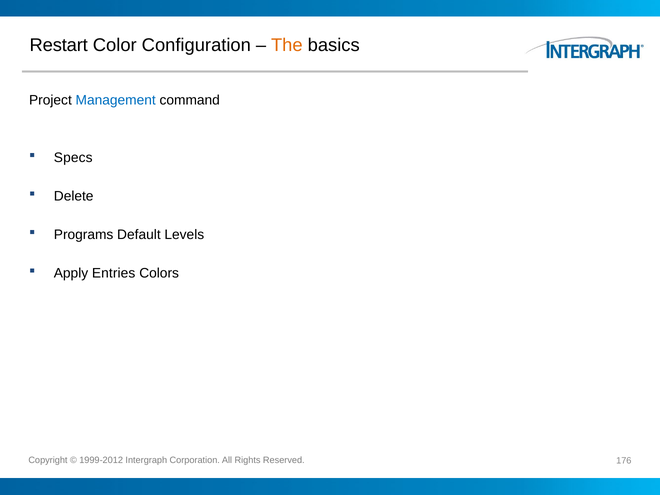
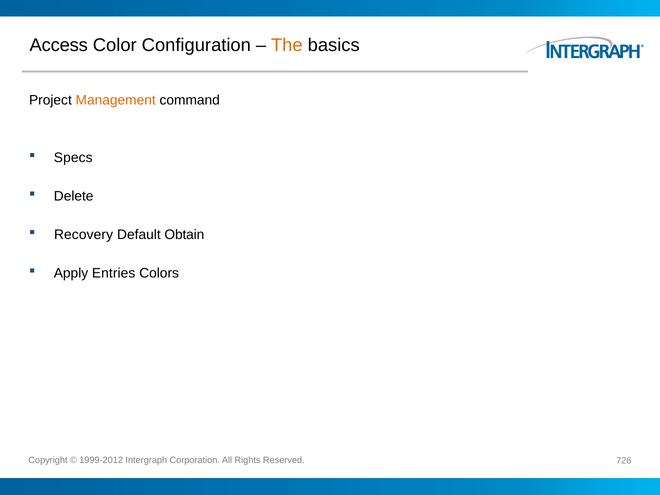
Restart: Restart -> Access (59, 45)
Management colour: blue -> orange (116, 100)
Programs: Programs -> Recovery (84, 235)
Levels: Levels -> Obtain (184, 235)
176: 176 -> 726 (624, 461)
